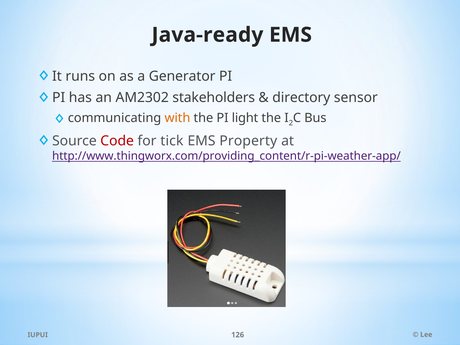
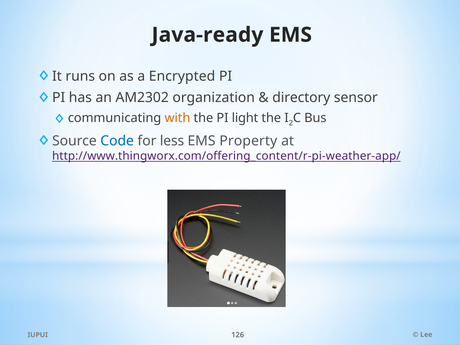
Generator: Generator -> Encrypted (182, 76)
stakeholders: stakeholders -> organization (214, 98)
Code colour: red -> blue (117, 141)
tick: tick -> less (172, 141)
http://www.thingworx.com/providing_content/r-pi-weather-app/: http://www.thingworx.com/providing_content/r-pi-weather-app/ -> http://www.thingworx.com/offering_content/r-pi-weather-app/ (226, 156)
